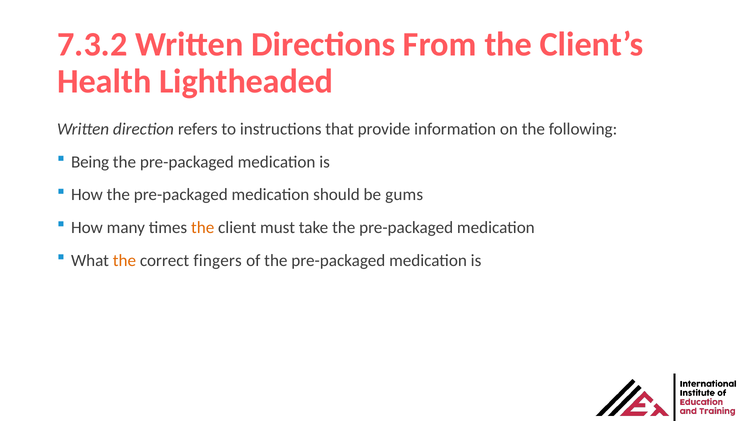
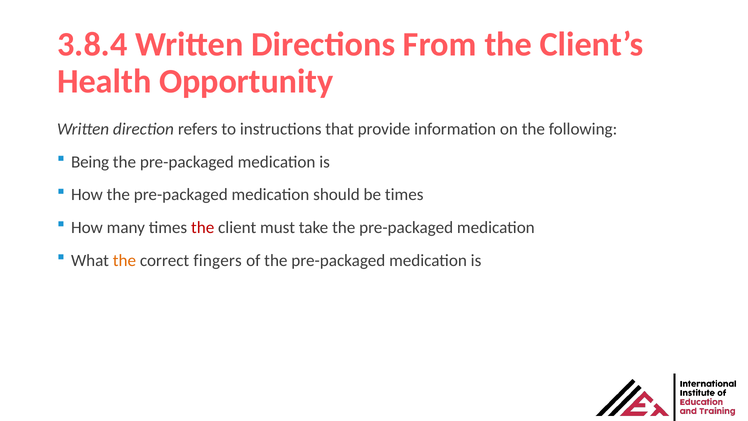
7.3.2: 7.3.2 -> 3.8.4 (92, 44)
Lightheaded: Lightheaded -> Opportunity (246, 81)
be gums: gums -> times (404, 195)
the colour: orange -> red (203, 227)
